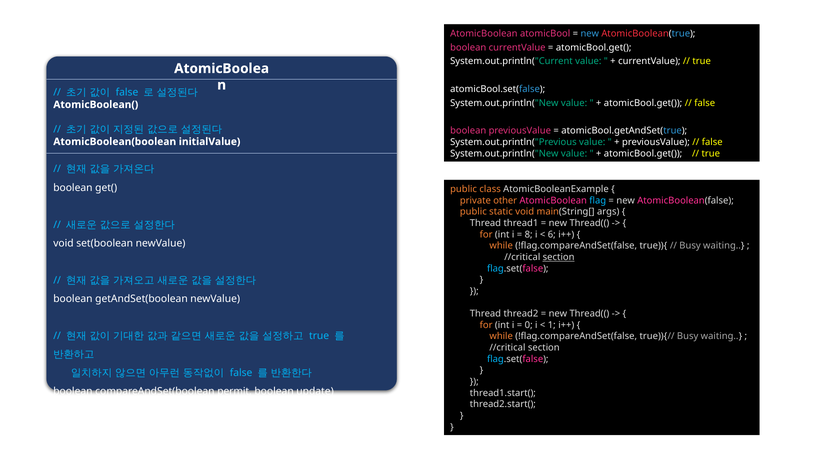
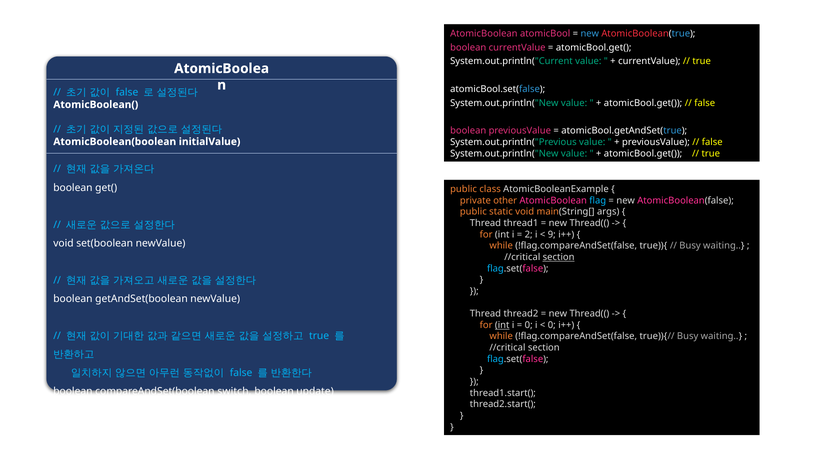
8: 8 -> 2 (529, 234)
6: 6 -> 9 (552, 234)
int underline: none -> present (502, 325)
1: 1 -> 0 (552, 325)
permit: permit -> switch (234, 391)
